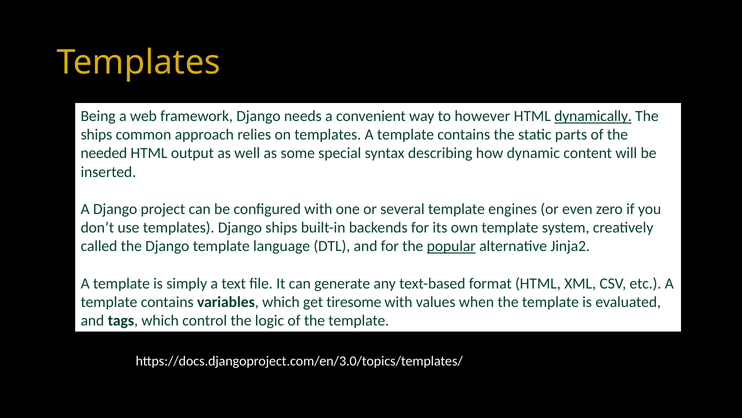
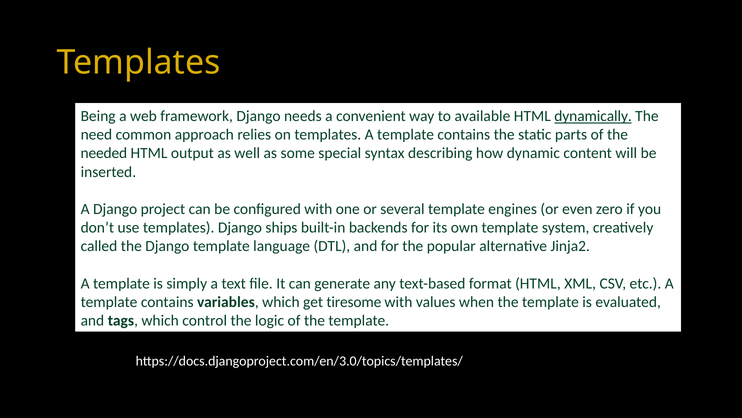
however: however -> available (482, 116)
ships: ships -> need (96, 135)
popular underline: present -> none (451, 246)
